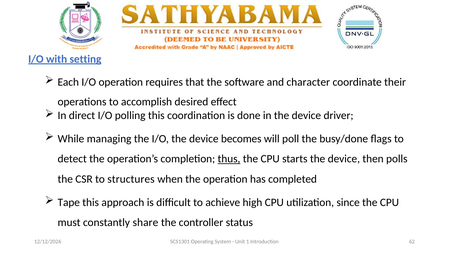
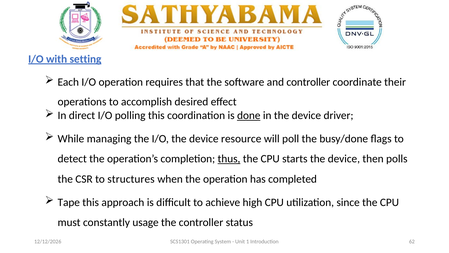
and character: character -> controller (308, 82)
done underline: none -> present (249, 115)
becomes: becomes -> resource (241, 138)
share: share -> usage (146, 222)
